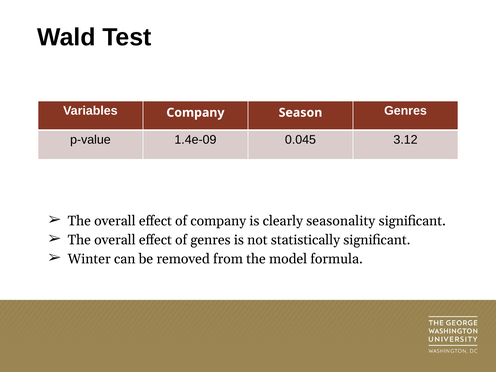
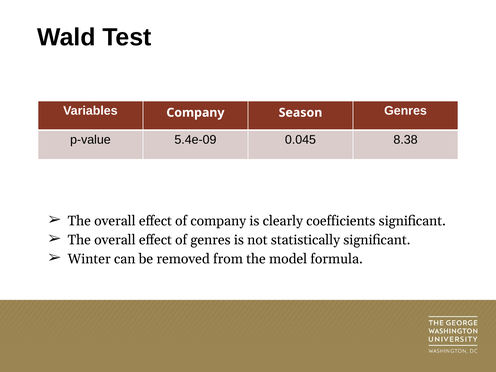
1.4e-09: 1.4e-09 -> 5.4e-09 (195, 140)
3.12: 3.12 -> 8.38 (406, 140)
seasonality: seasonality -> coefficients (341, 221)
